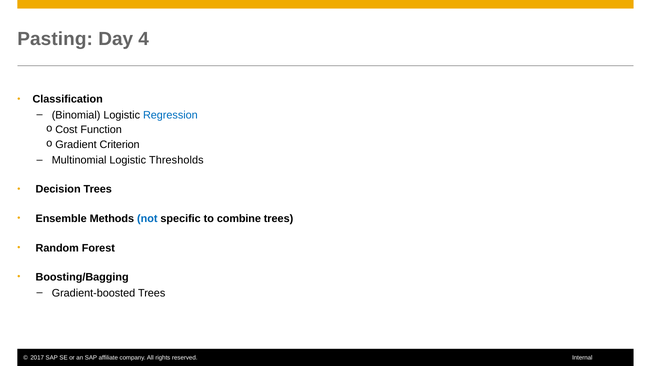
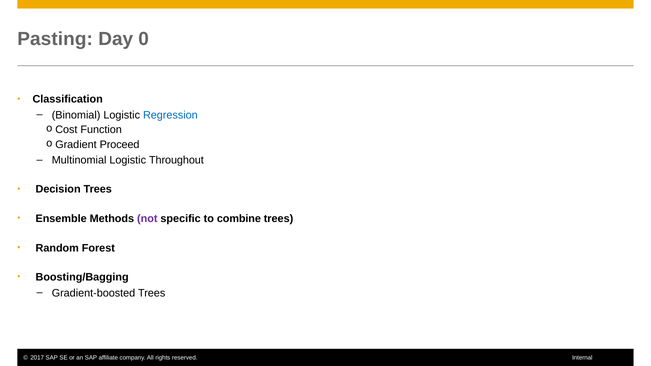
4: 4 -> 0 (144, 39)
Criterion: Criterion -> Proceed (120, 144)
Thresholds: Thresholds -> Throughout (176, 160)
not colour: blue -> purple (147, 219)
